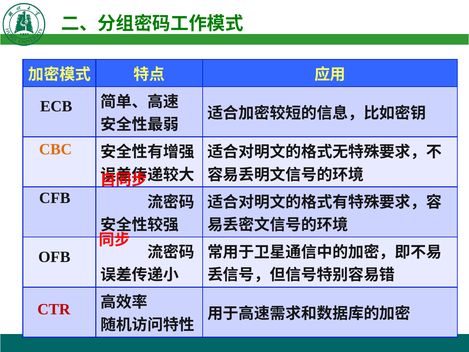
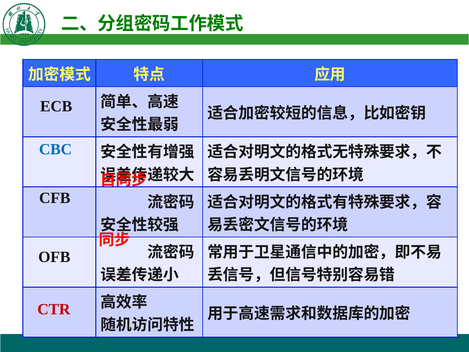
CBC colour: orange -> blue (56, 149)
